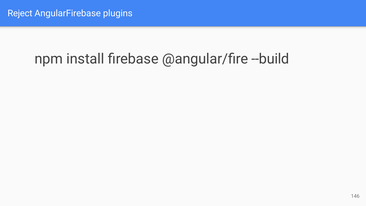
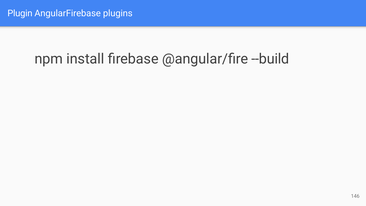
Reject: Reject -> Plugin (20, 13)
